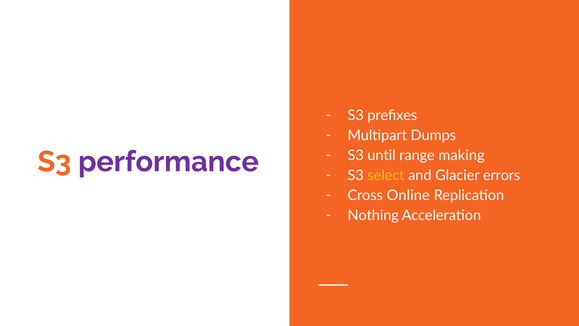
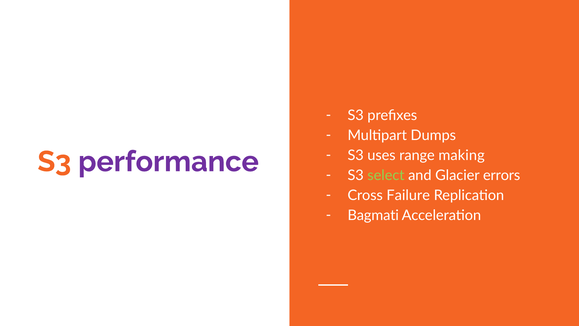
until: until -> uses (382, 155)
select colour: yellow -> light green (386, 175)
Online: Online -> Failure (408, 195)
Nothing: Nothing -> Bagmati (373, 215)
